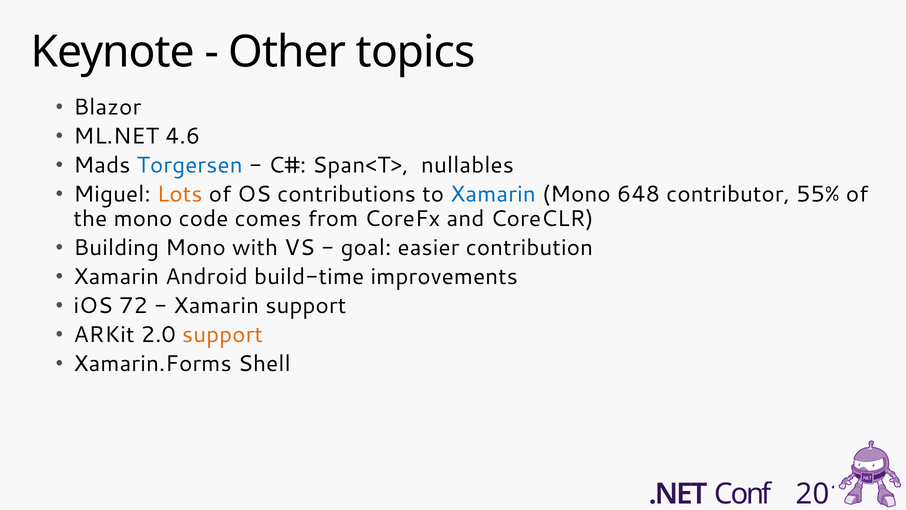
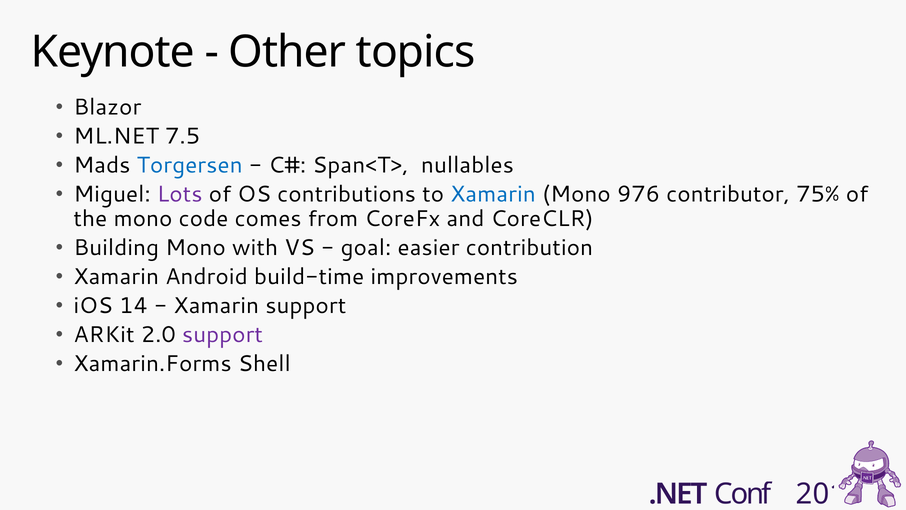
4.6: 4.6 -> 7.5 (183, 136)
Lots colour: orange -> purple (180, 194)
648: 648 -> 976 (638, 194)
55%: 55% -> 75% (818, 194)
72: 72 -> 14 (133, 306)
support colour: orange -> purple (223, 335)
